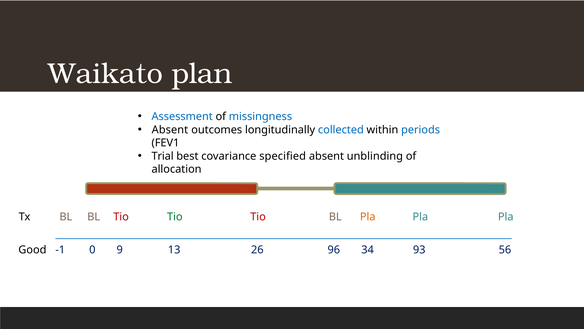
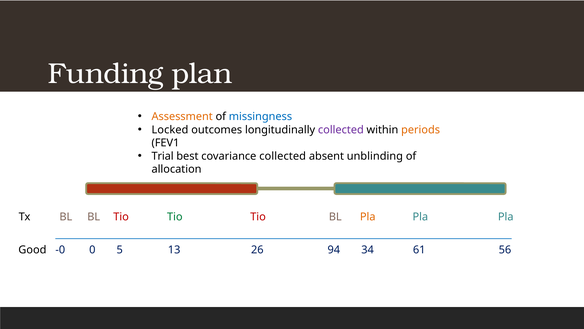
Waikato: Waikato -> Funding (106, 74)
Assessment colour: blue -> orange (182, 116)
Absent: Absent -> Locked (170, 130)
collected colour: blue -> purple (341, 130)
periods colour: blue -> orange (421, 130)
covariance specified: specified -> collected (283, 156)
-1: -1 -> -0 (60, 250)
9: 9 -> 5 (120, 250)
96: 96 -> 94 (334, 250)
93: 93 -> 61 (419, 250)
